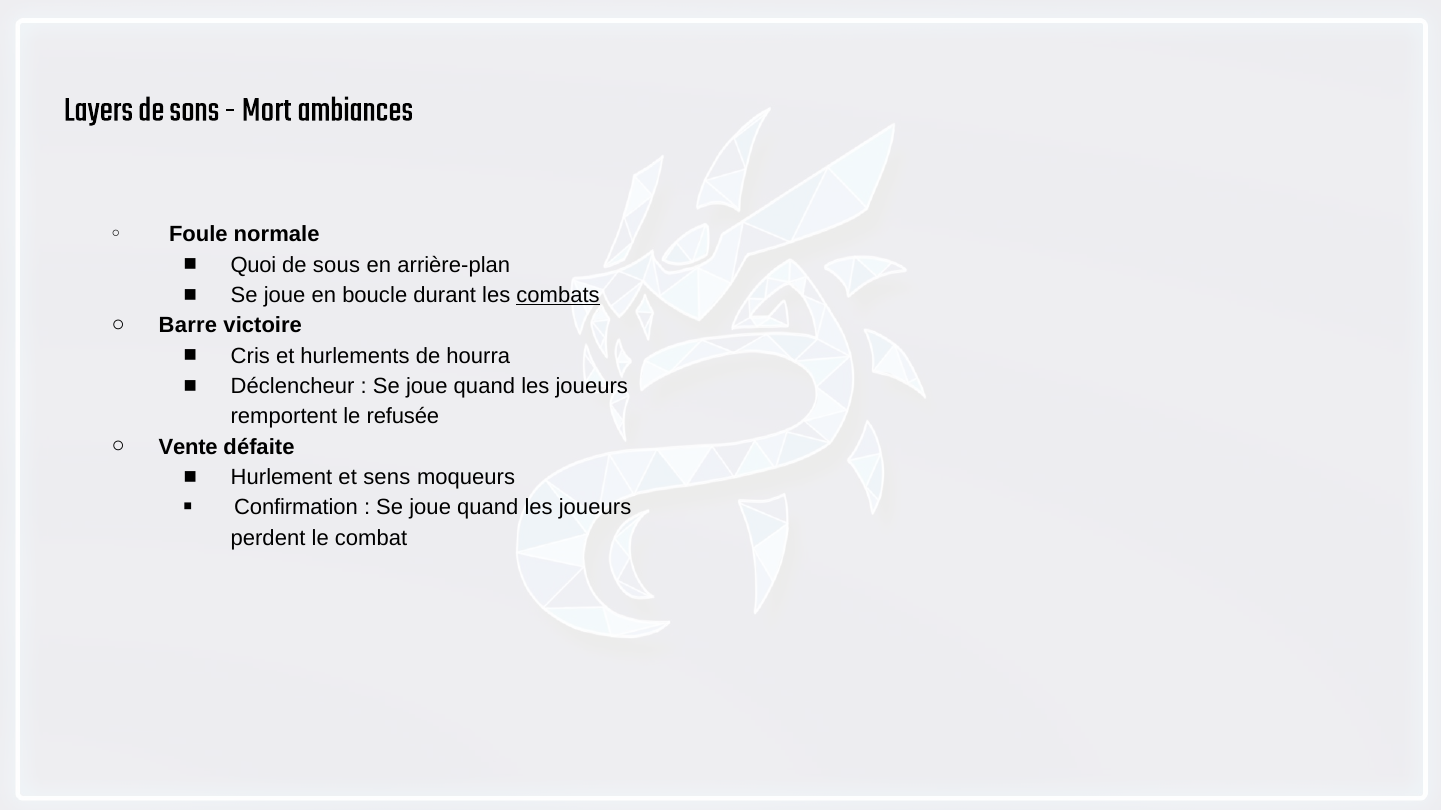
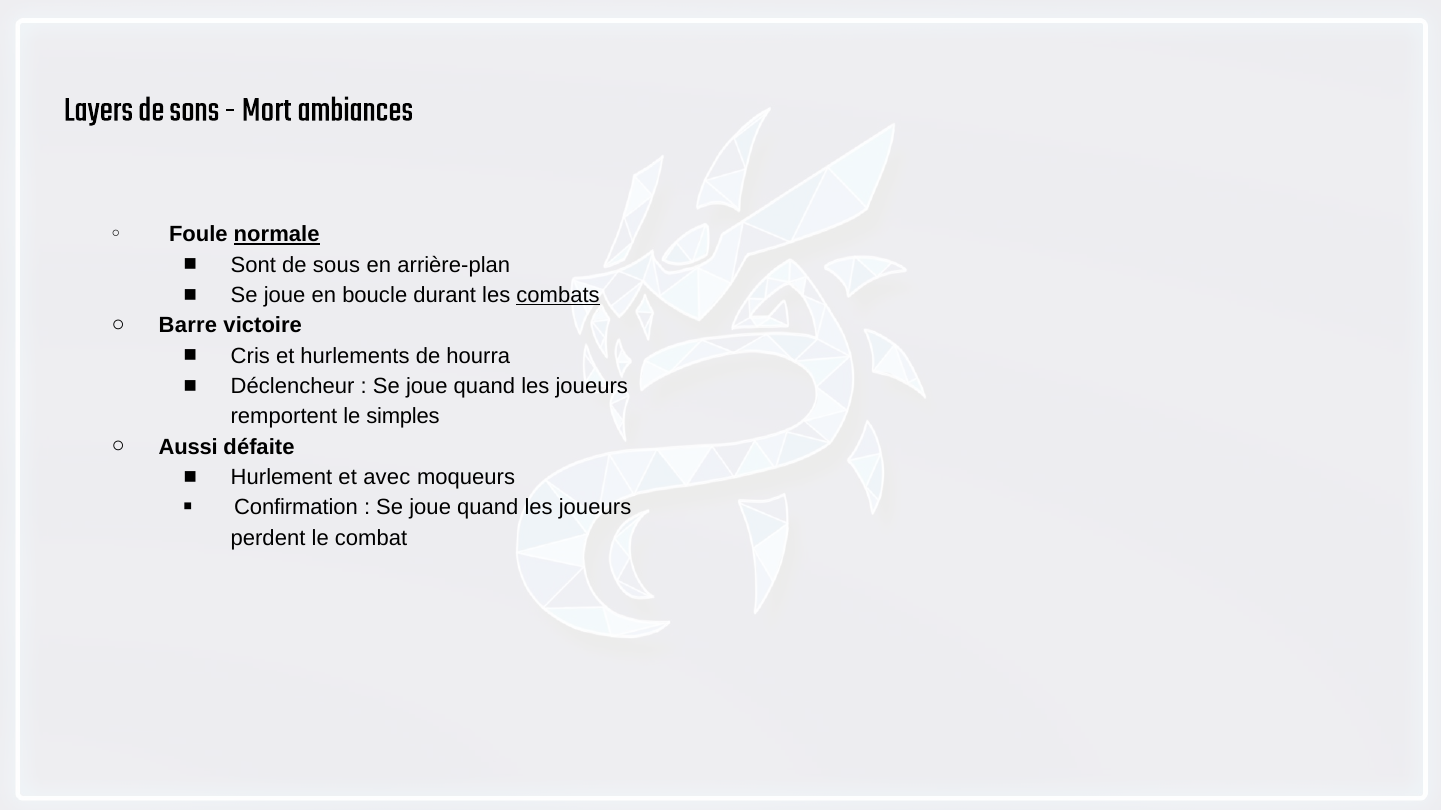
normale underline: none -> present (277, 235)
Quoi: Quoi -> Sont (253, 265)
refusée: refusée -> simples (403, 417)
Vente: Vente -> Aussi (188, 447)
sens: sens -> avec (387, 477)
